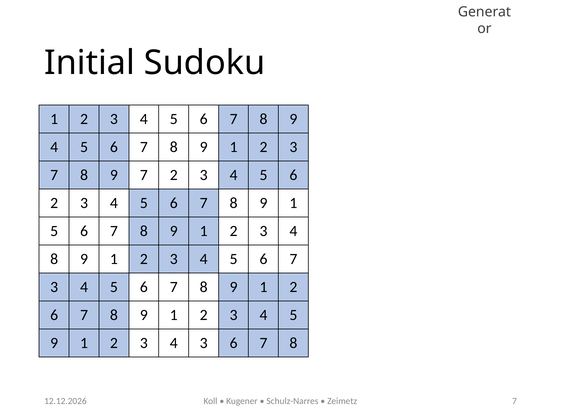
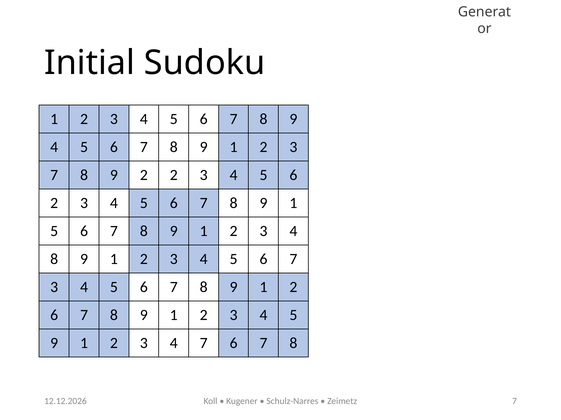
9 7: 7 -> 2 (144, 176)
4 3: 3 -> 7 (204, 344)
